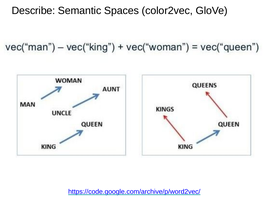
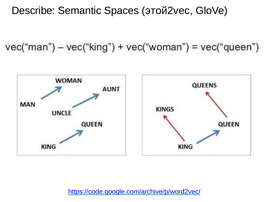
color2vec: color2vec -> этой2vec (167, 11)
